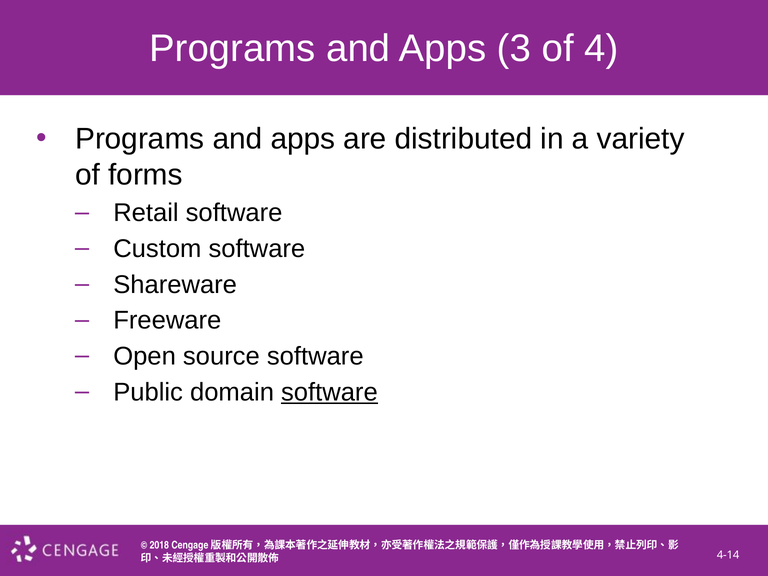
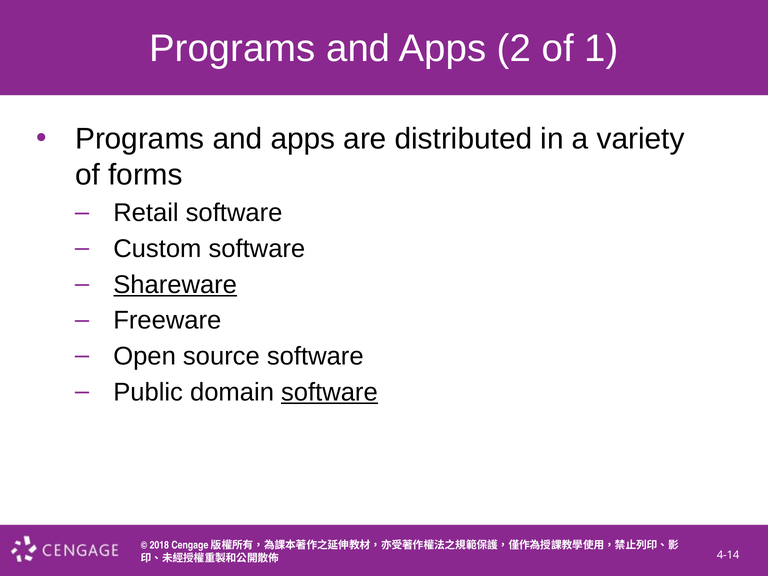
3: 3 -> 2 (514, 49)
4: 4 -> 1 (601, 49)
Shareware underline: none -> present (175, 285)
